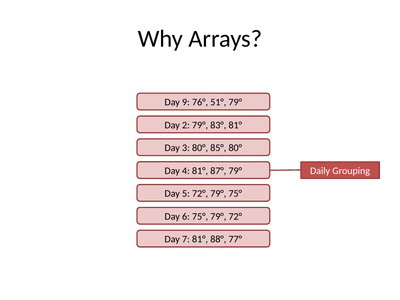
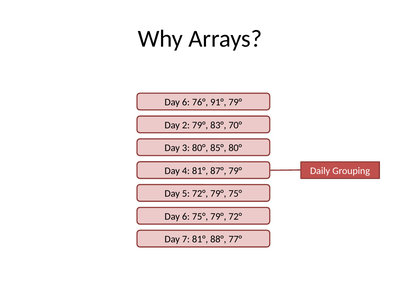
9: 9 -> 6 (186, 102)
51°: 51° -> 91° (218, 102)
83° 81°: 81° -> 70° (235, 125)
